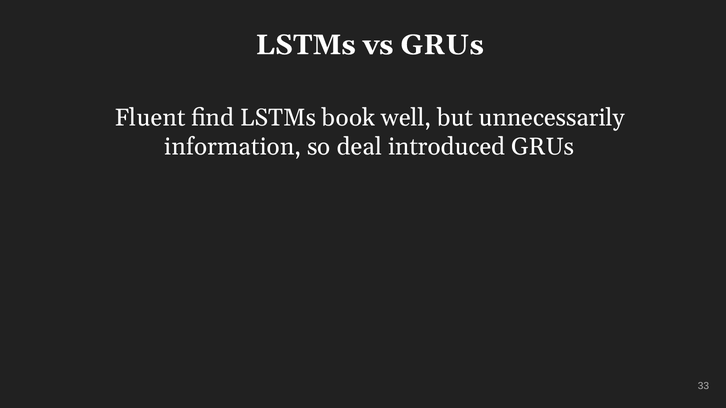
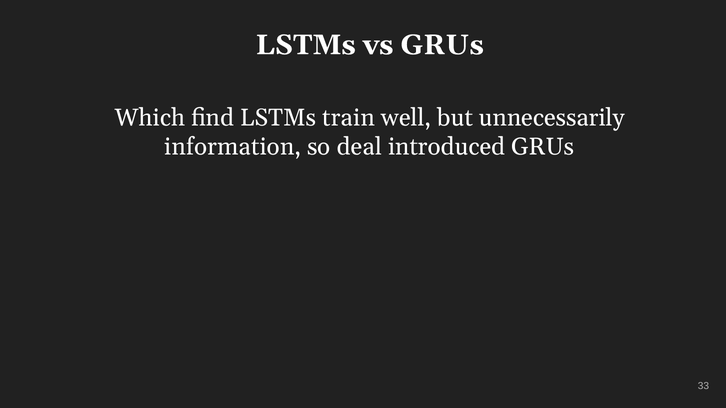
Fluent: Fluent -> Which (150, 118)
book: book -> train (349, 118)
